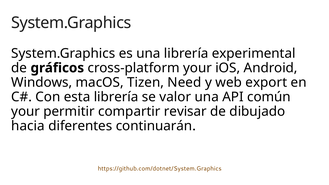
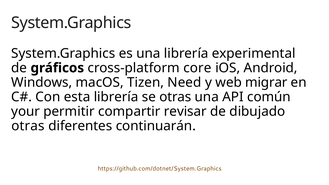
cross-platform your: your -> core (197, 68)
export: export -> migrar (266, 82)
se valor: valor -> otras (175, 97)
hacia: hacia -> otras (28, 126)
